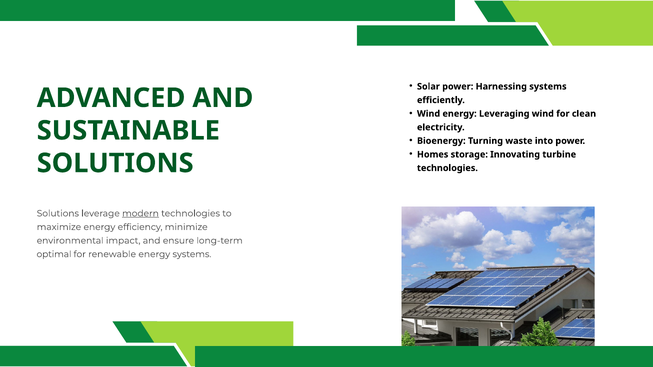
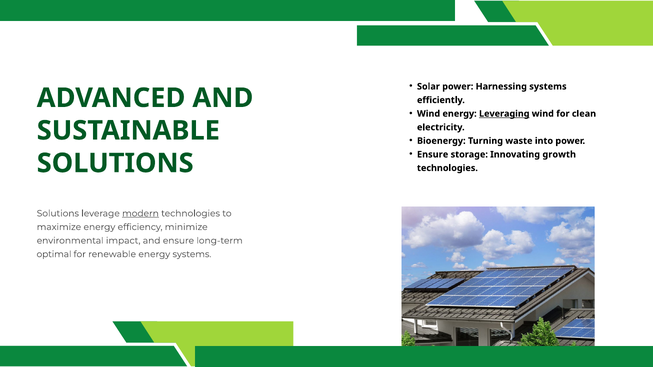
Leveraging underline: none -> present (504, 114)
Homes: Homes -> Ensure (433, 155)
turbine: turbine -> growth (559, 155)
